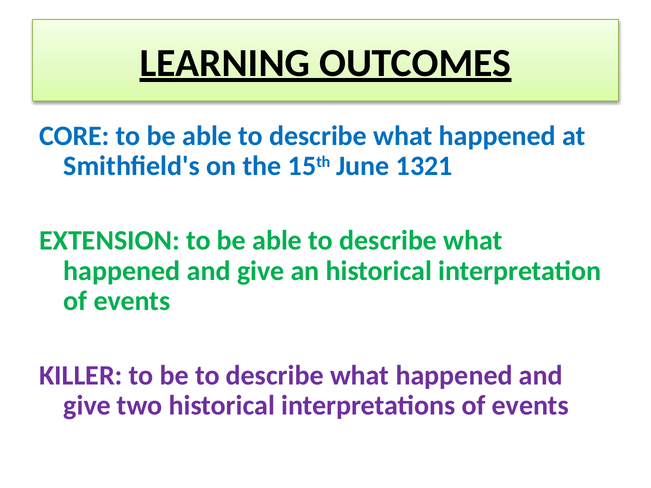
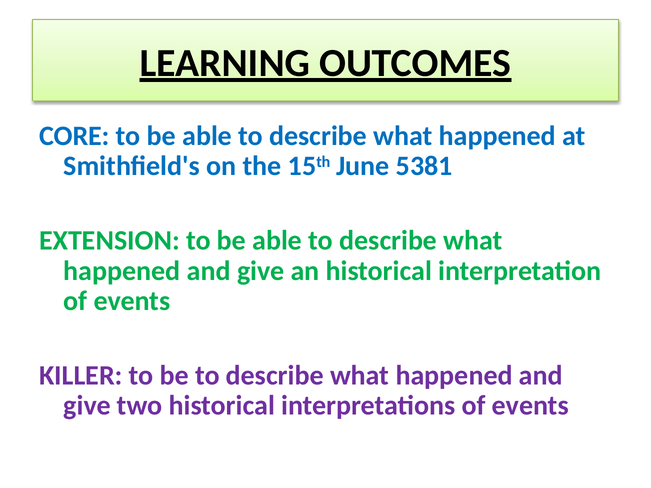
1321: 1321 -> 5381 (424, 166)
